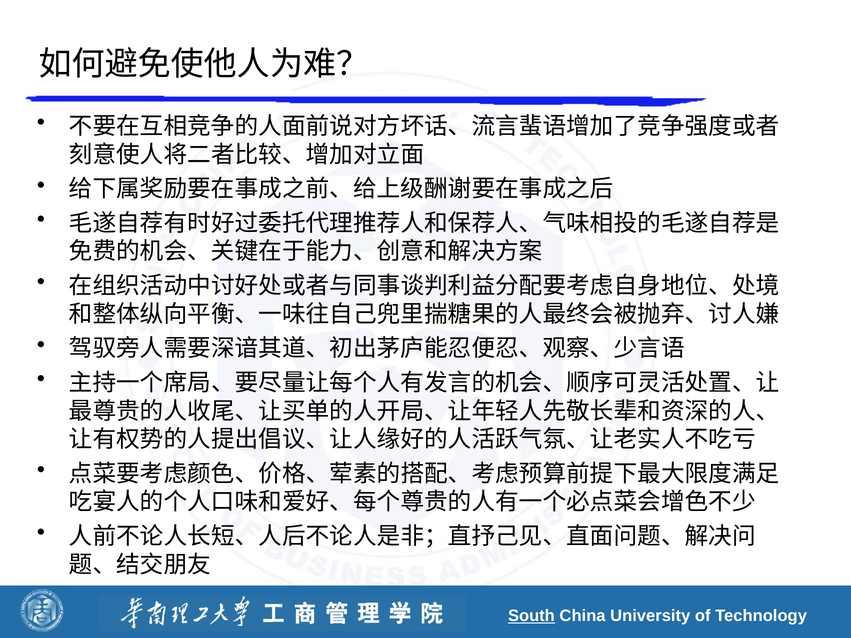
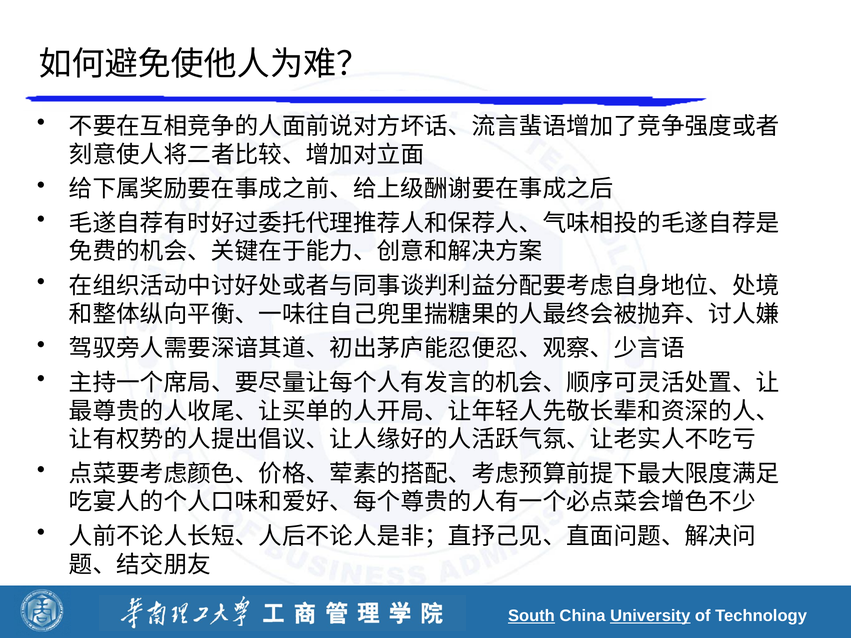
University underline: none -> present (650, 616)
